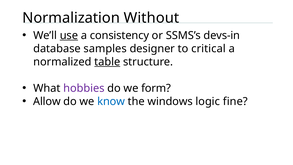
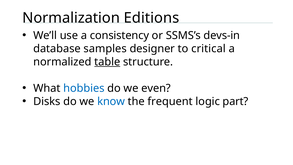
Without: Without -> Editions (151, 18)
use underline: present -> none (69, 35)
hobbies colour: purple -> blue (84, 88)
form: form -> even (156, 88)
Allow: Allow -> Disks (47, 101)
windows: windows -> frequent (170, 101)
fine: fine -> part (235, 101)
